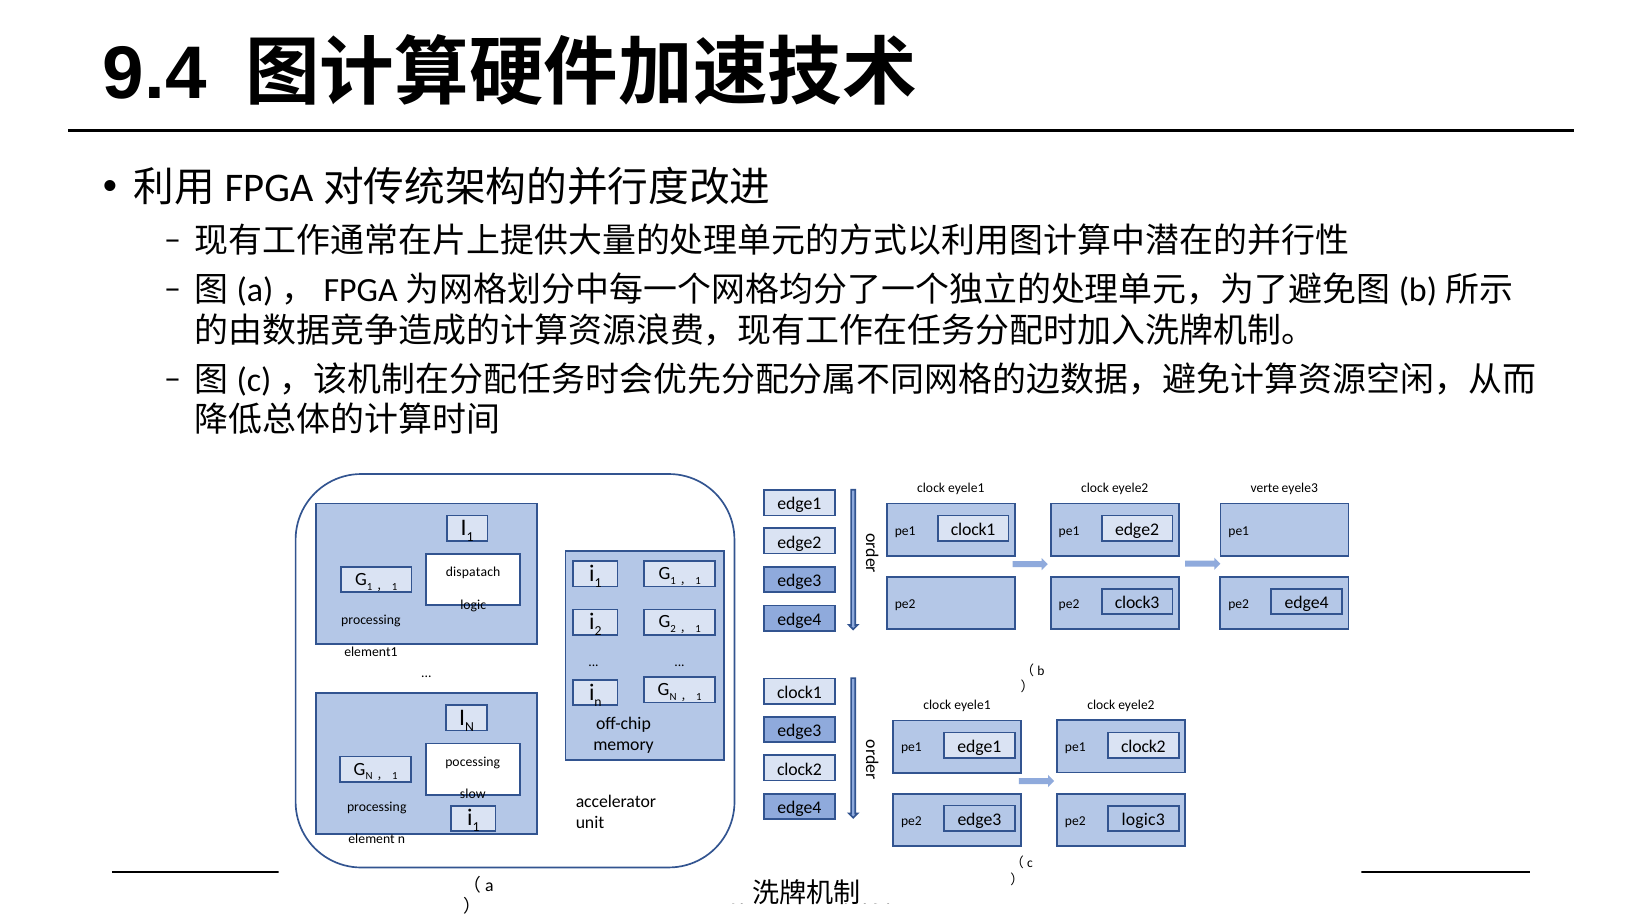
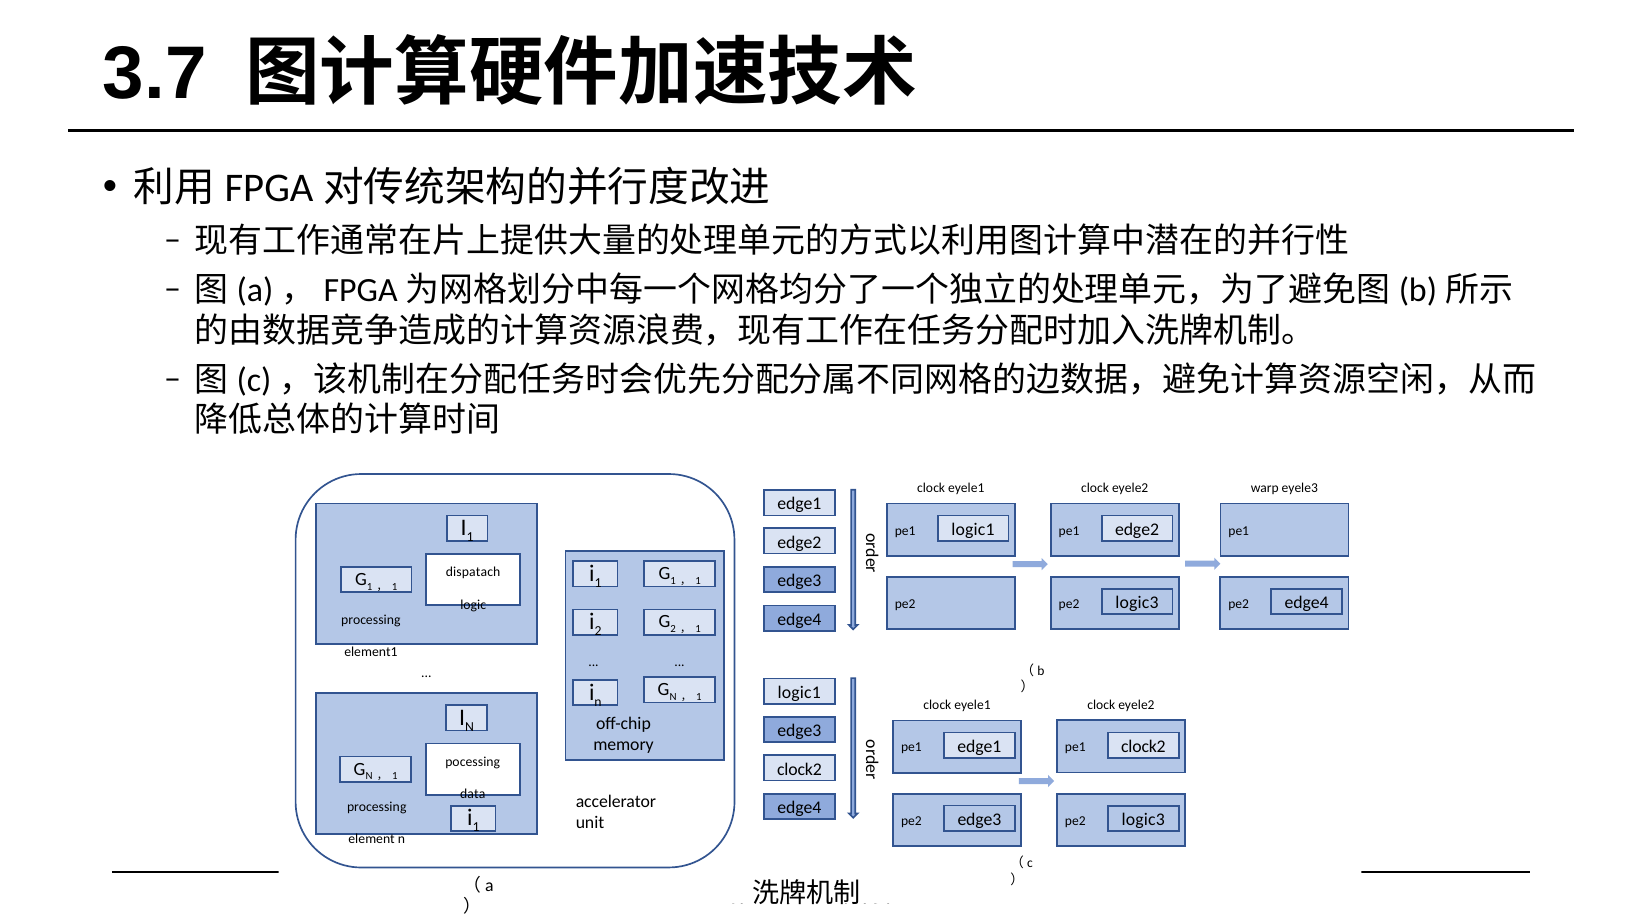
9.4: 9.4 -> 3.7 (155, 74)
verte: verte -> warp (1265, 489)
pe1 clock1: clock1 -> logic1 (973, 530)
clock3: clock3 -> logic3 (1137, 603)
clock1: clock1 -> logic1 (799, 693)
slow: slow -> data (473, 795)
